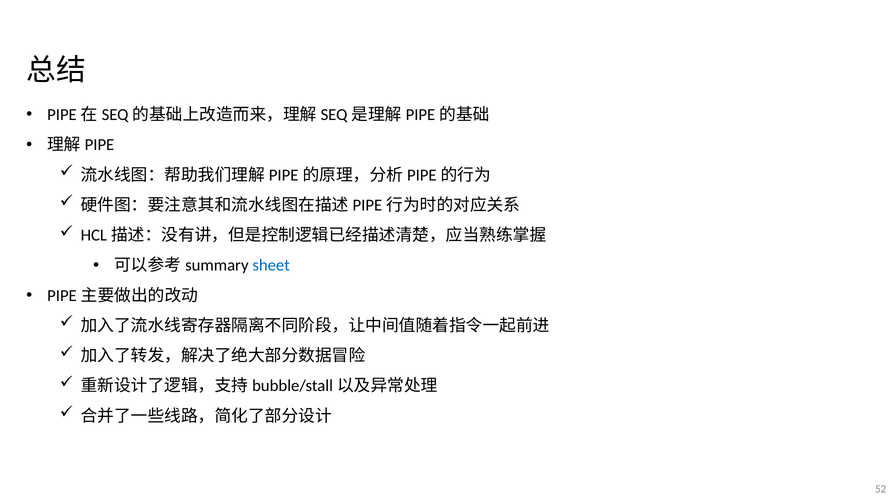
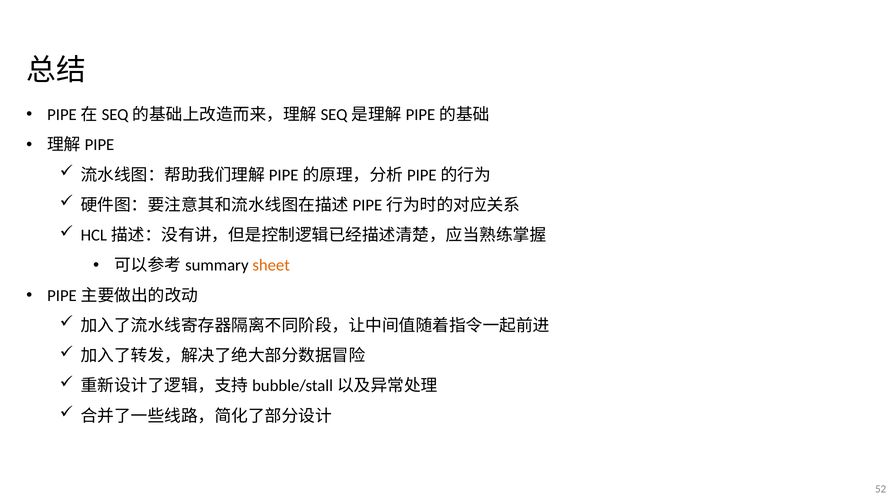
sheet colour: blue -> orange (271, 266)
